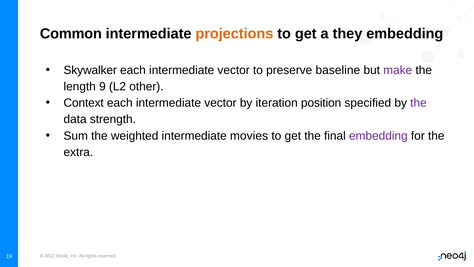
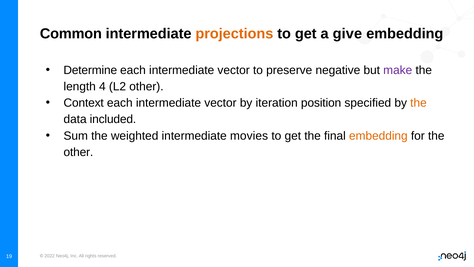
they: they -> give (347, 34)
Skywalker: Skywalker -> Determine (90, 70)
baseline: baseline -> negative (338, 70)
9: 9 -> 4 (102, 87)
the colour: purple -> orange (418, 103)
strength: strength -> included (113, 119)
embedding colour: purple -> orange (378, 136)
extra: extra -> other (78, 152)
